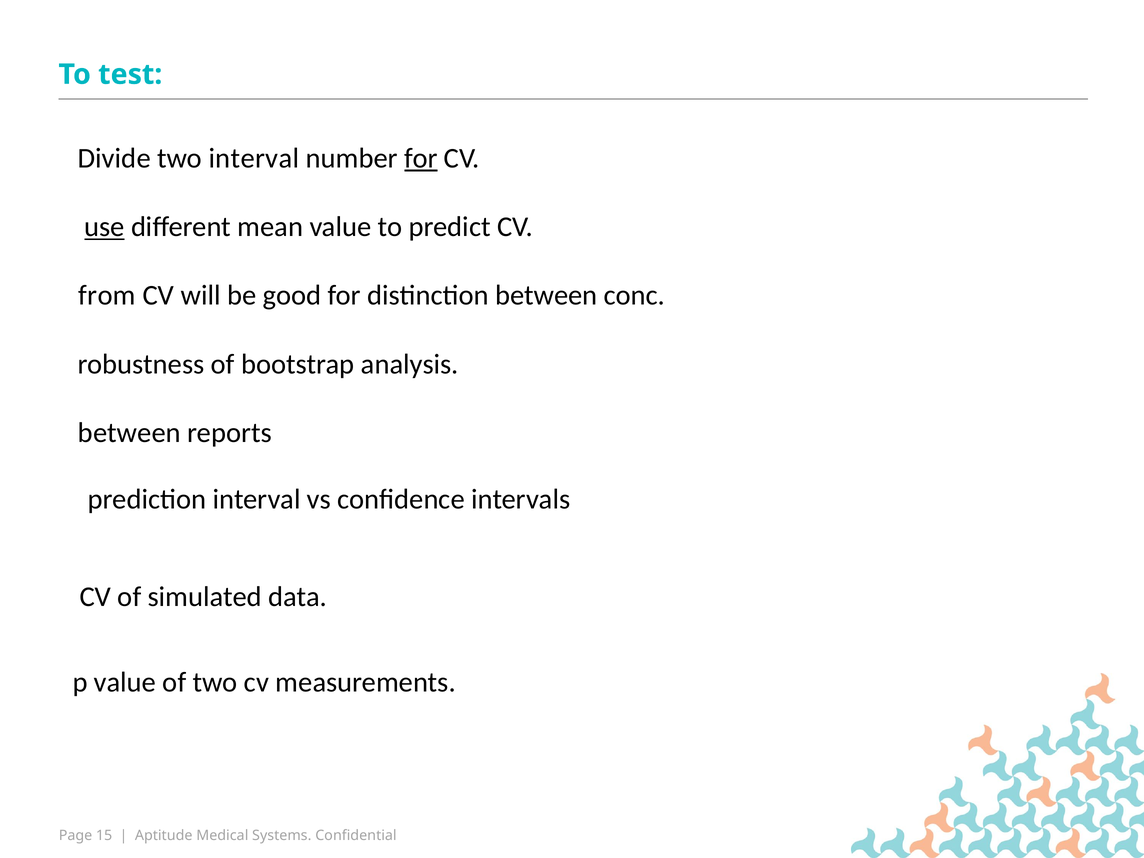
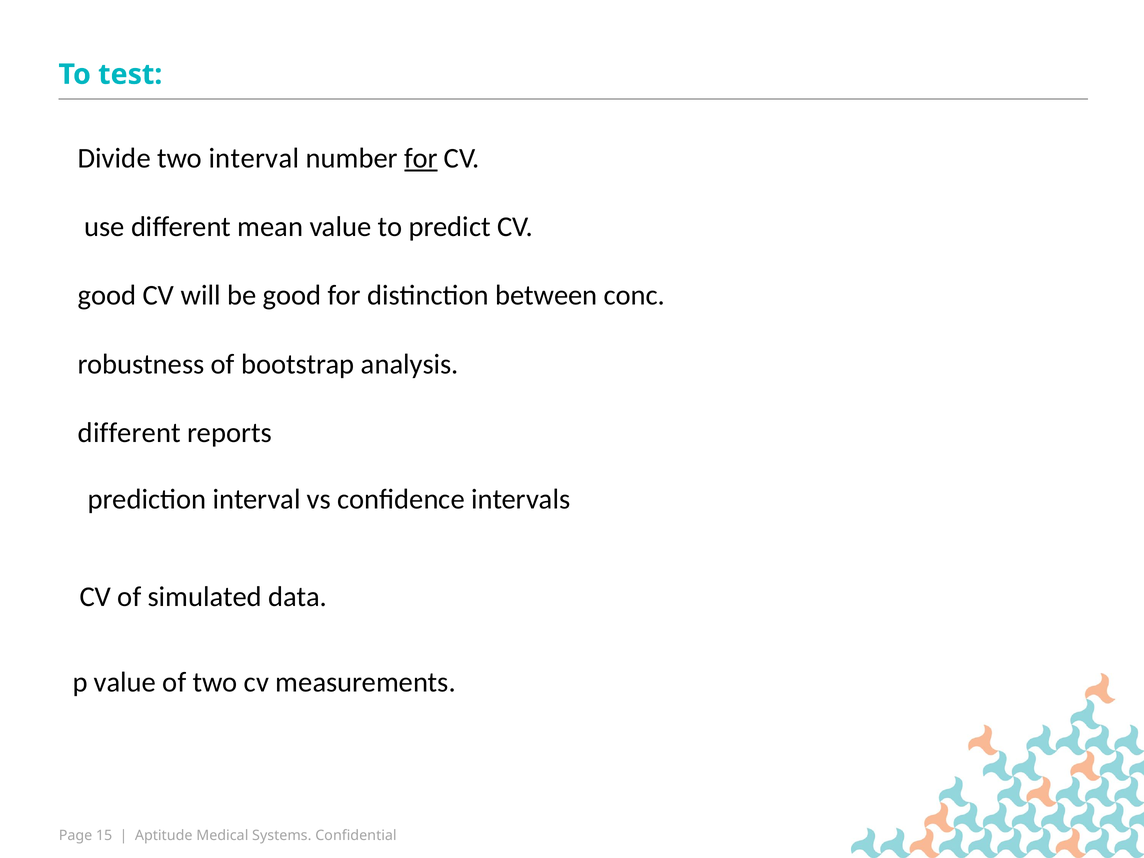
use underline: present -> none (104, 227)
from: from -> good (107, 295)
between: between -> different (129, 433)
